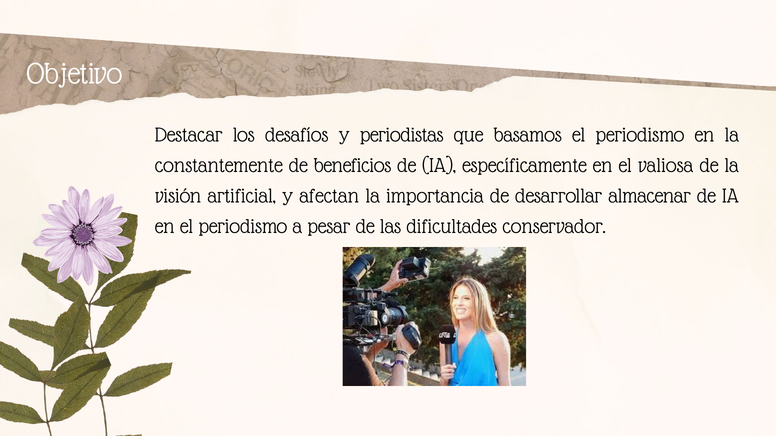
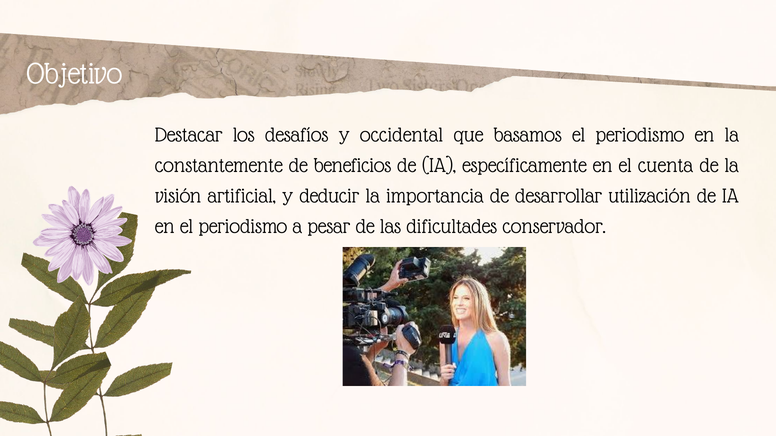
periodistas: periodistas -> occidental (402, 135)
valiosa: valiosa -> cuenta (666, 165)
afectan: afectan -> deducir (329, 196)
almacenar: almacenar -> utilización (650, 196)
